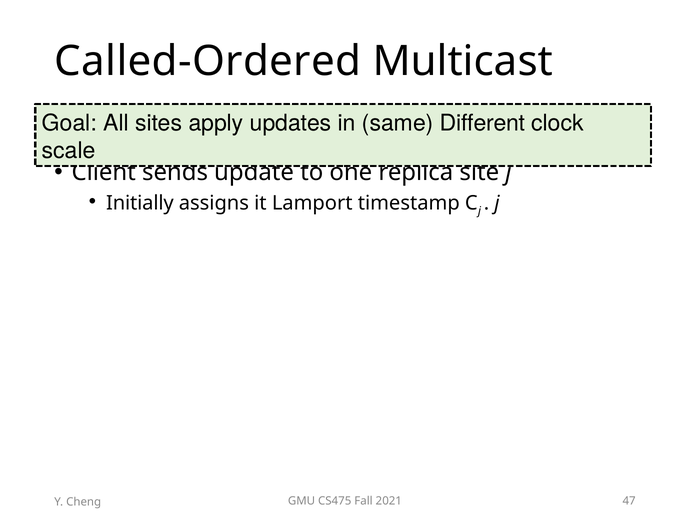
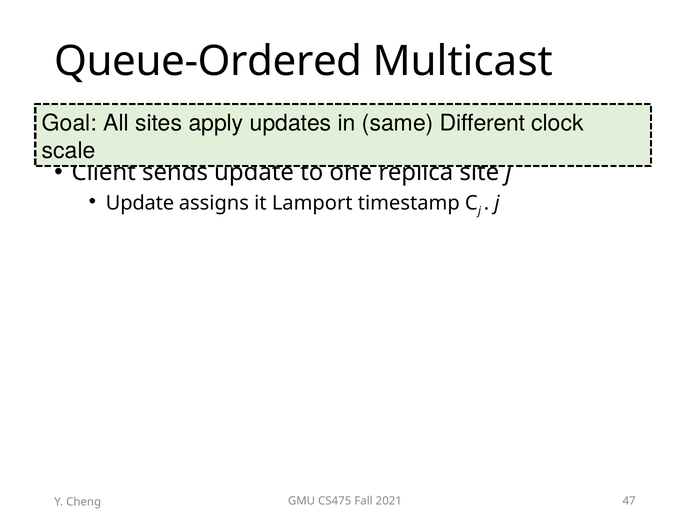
Called-Ordered: Called-Ordered -> Queue-Ordered (208, 61)
Initially: Initially -> Update (140, 203)
